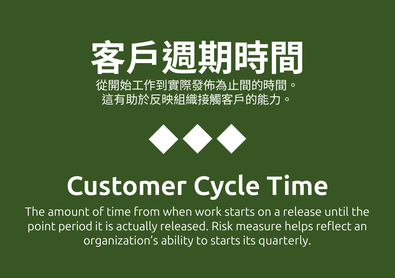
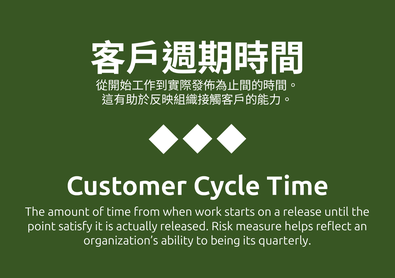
period: period -> satisfy (75, 227)
to starts: starts -> being (225, 241)
